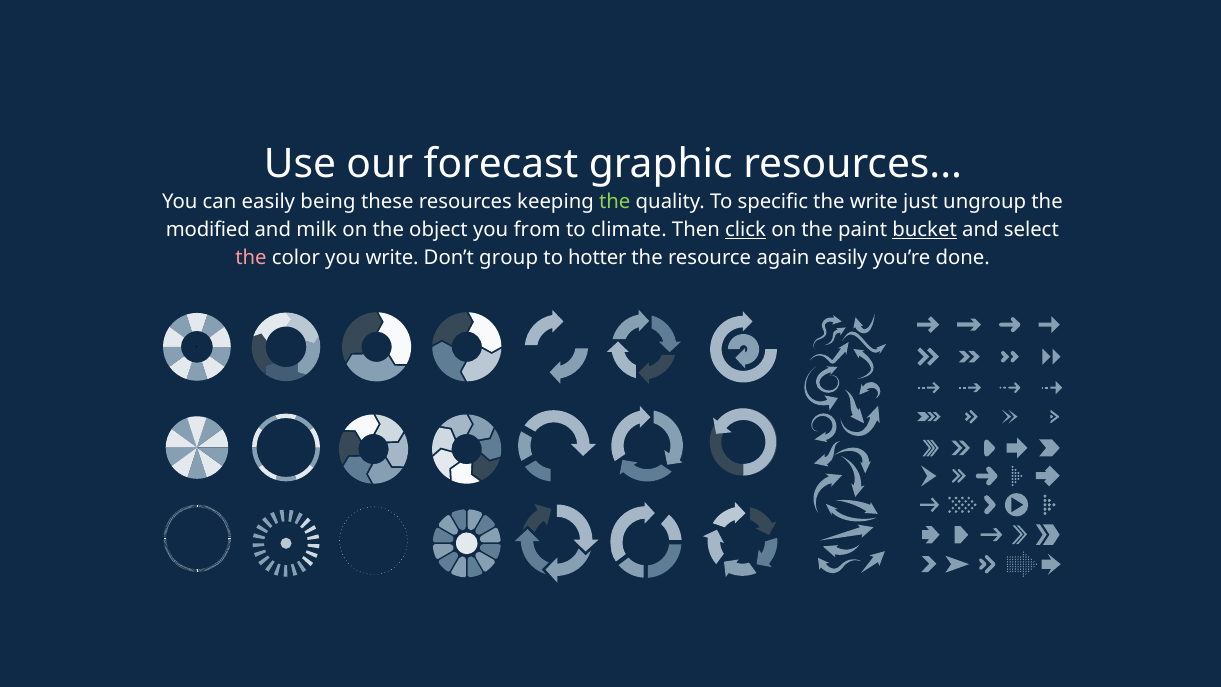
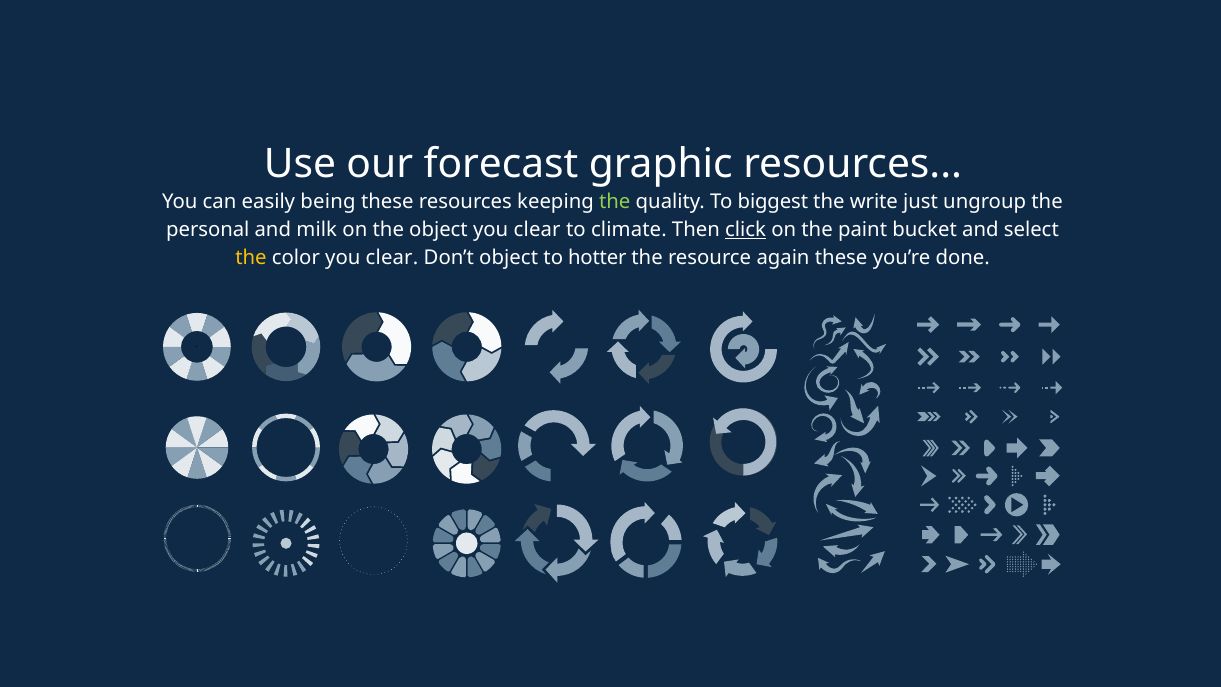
specific: specific -> biggest (773, 202)
modified: modified -> personal (208, 230)
object you from: from -> clear (537, 230)
bucket underline: present -> none (925, 230)
the colour: pink -> yellow (251, 258)
color you write: write -> clear (392, 258)
Don’t group: group -> object (509, 258)
again easily: easily -> these (841, 258)
